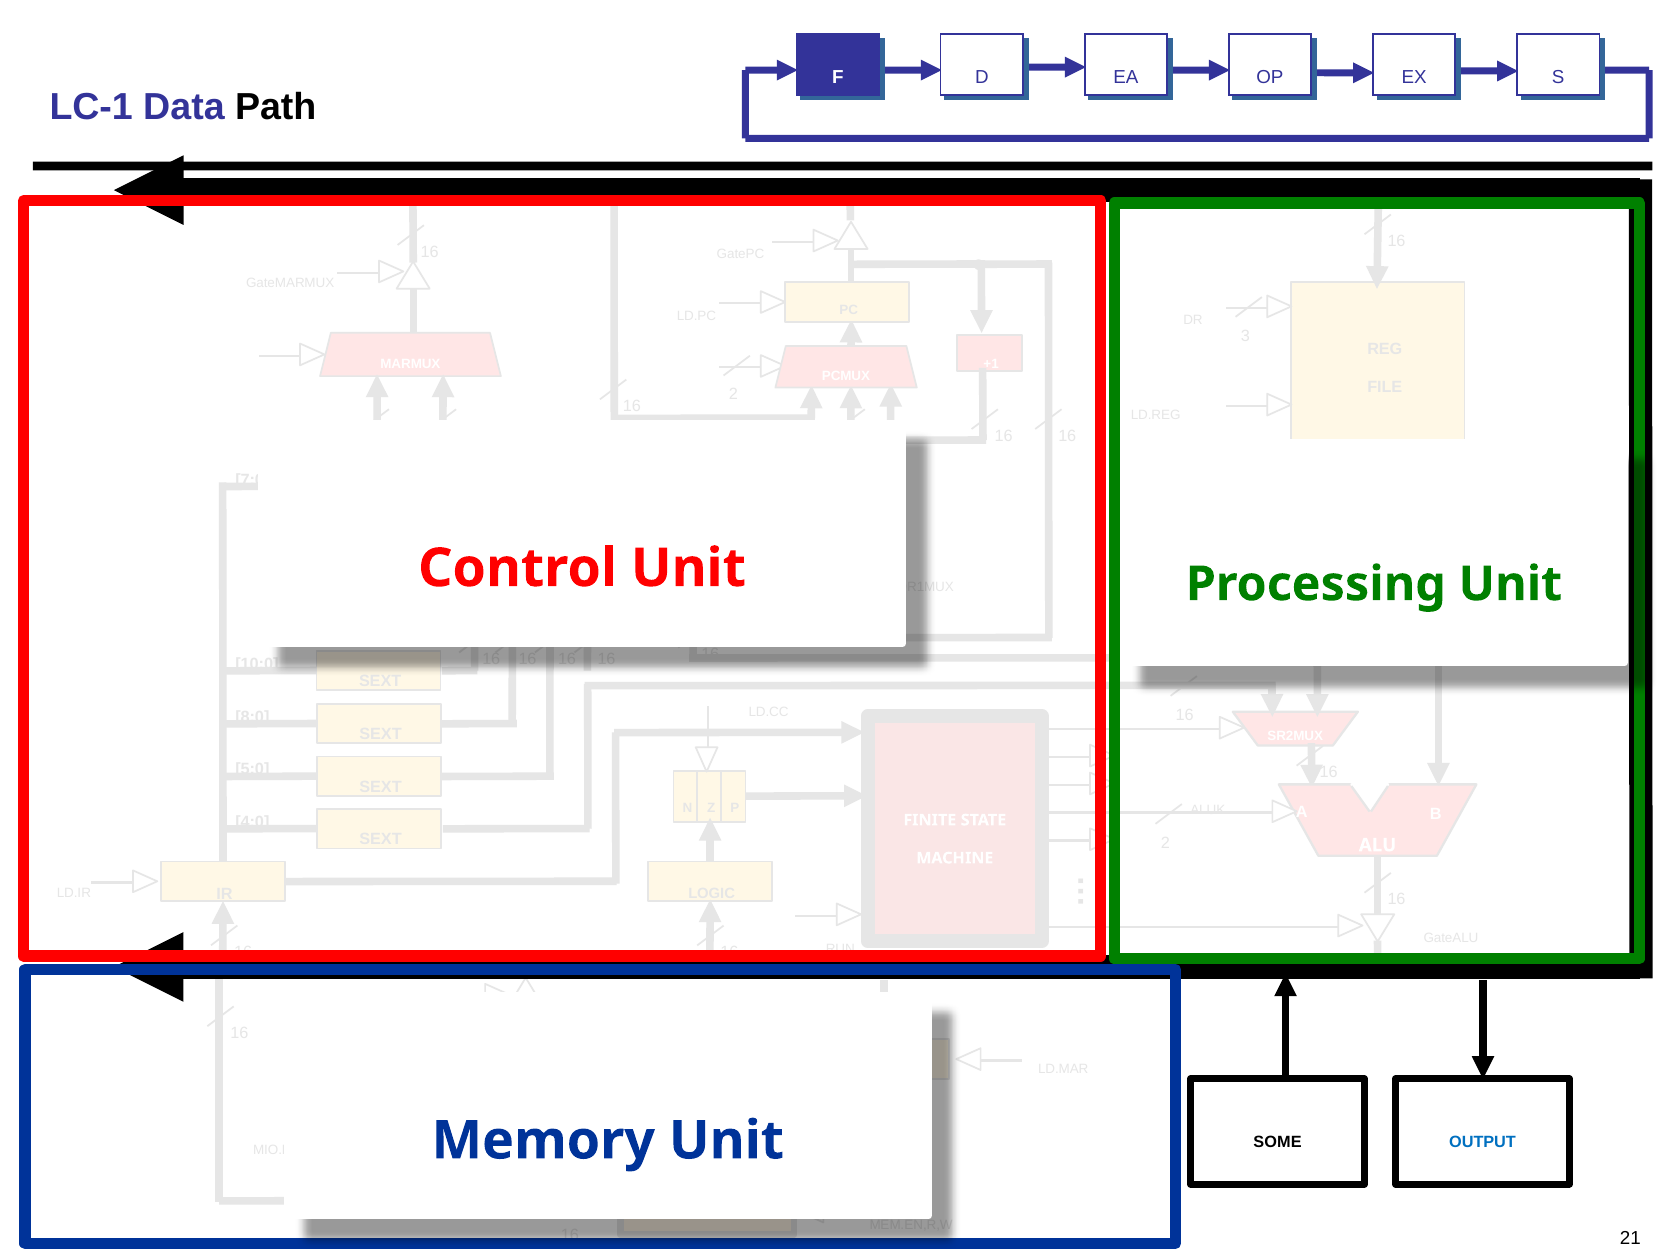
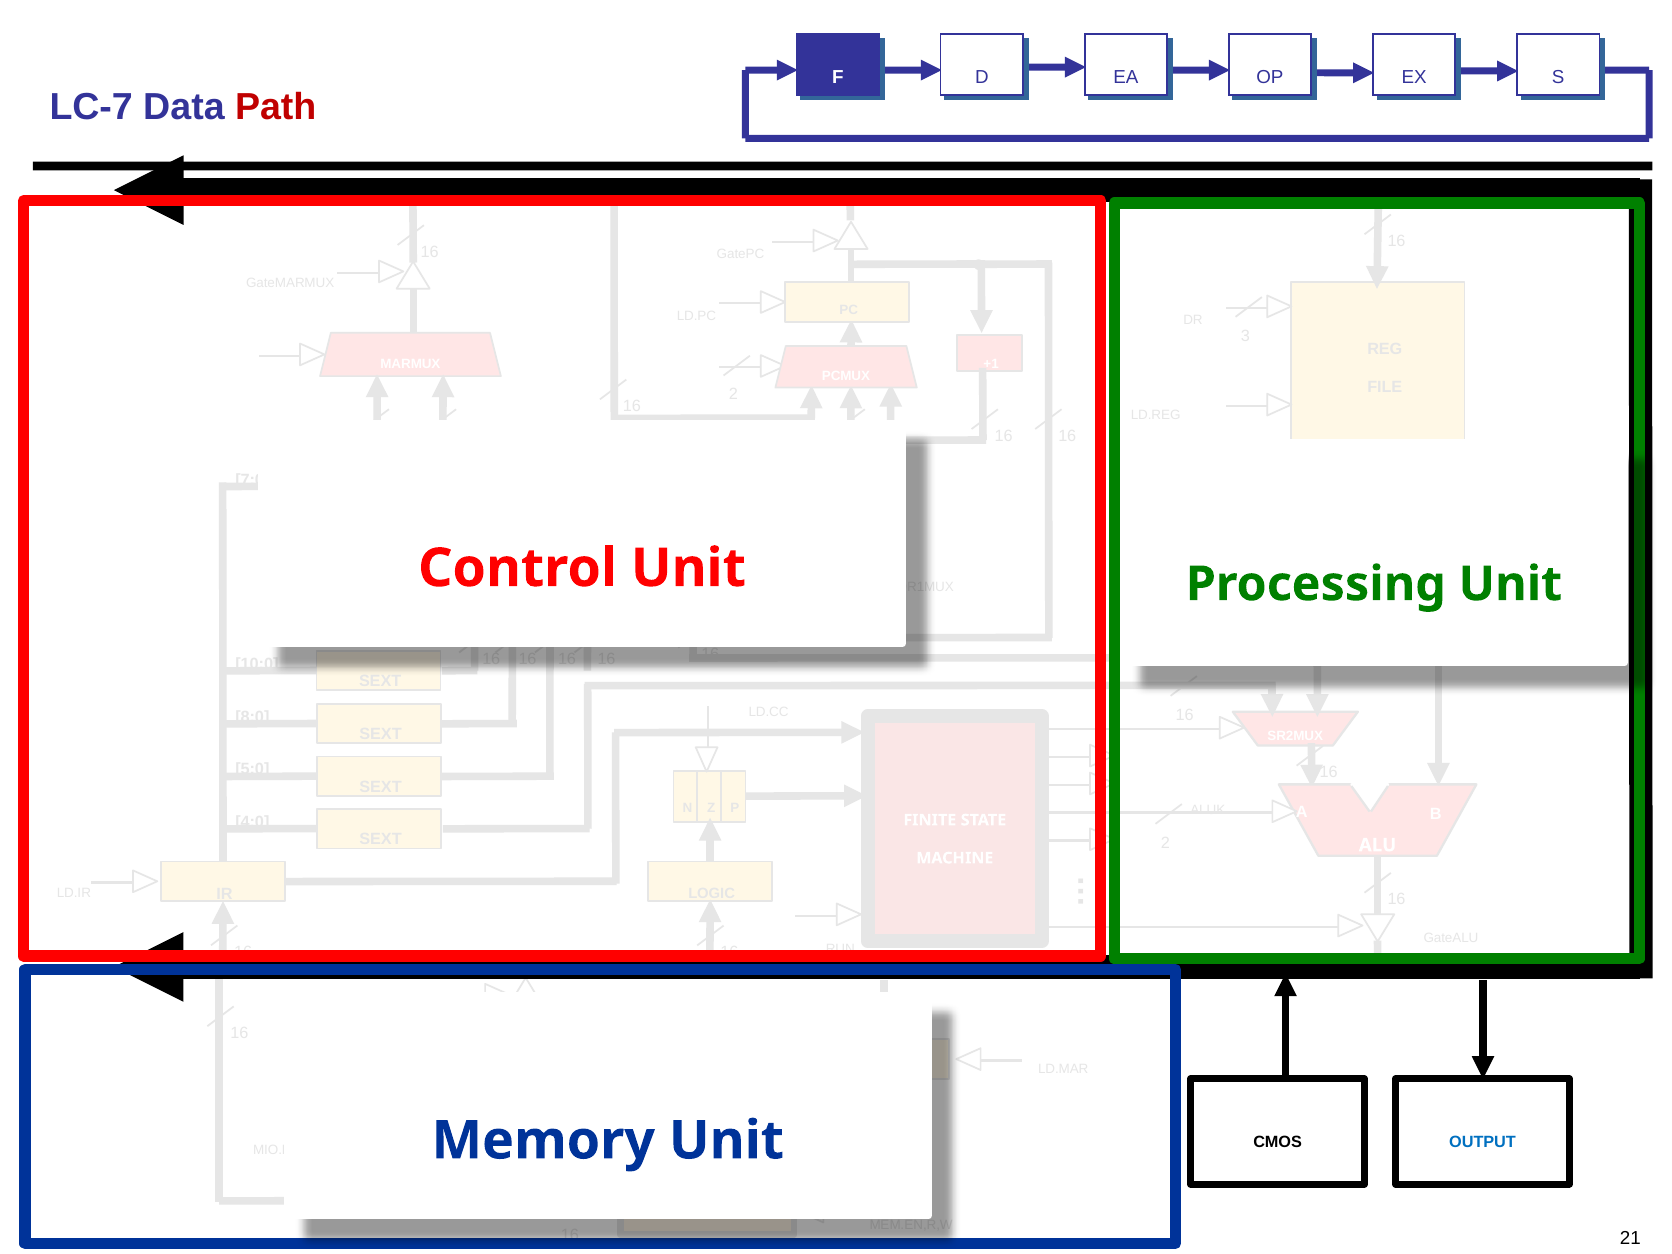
LC-1: LC-1 -> LC-7 (91, 107)
Path colour: black -> red (276, 107)
SOME: SOME -> CMOS (1278, 1142)
